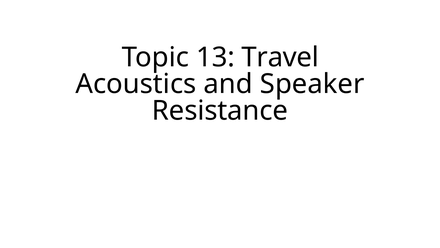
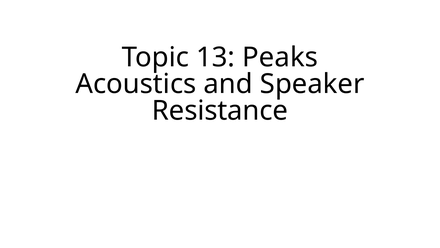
Travel: Travel -> Peaks (280, 57)
